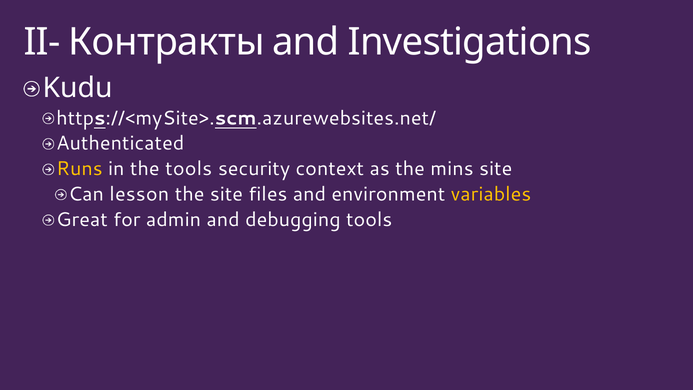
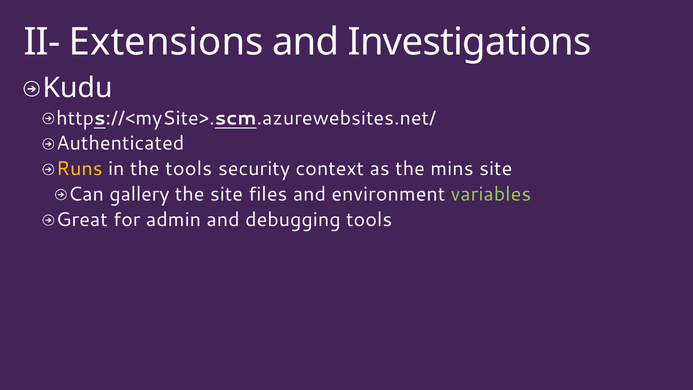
Контракты: Контракты -> Extensions (166, 42)
lesson: lesson -> gallery (139, 194)
variables colour: yellow -> light green (491, 194)
